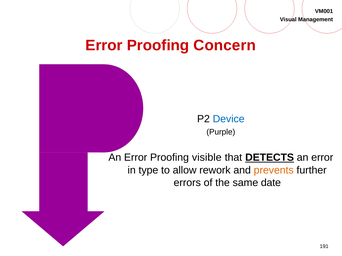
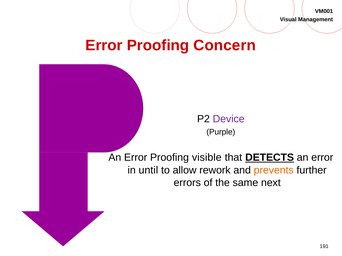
Device colour: blue -> purple (229, 119)
type: type -> until (148, 170)
date: date -> next (271, 183)
